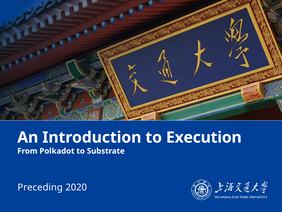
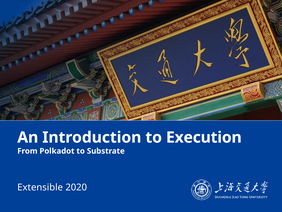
Preceding: Preceding -> Extensible (40, 187)
